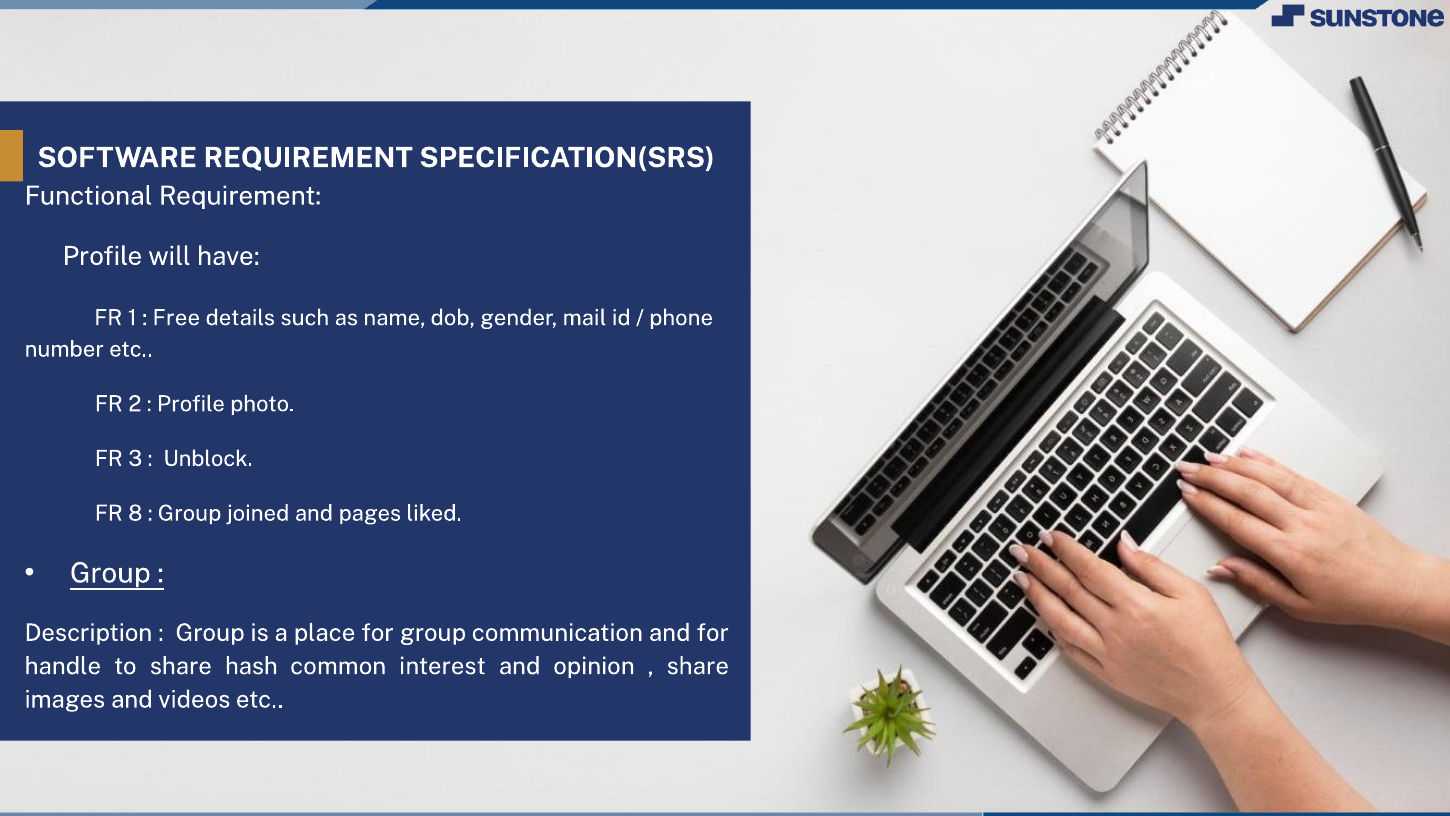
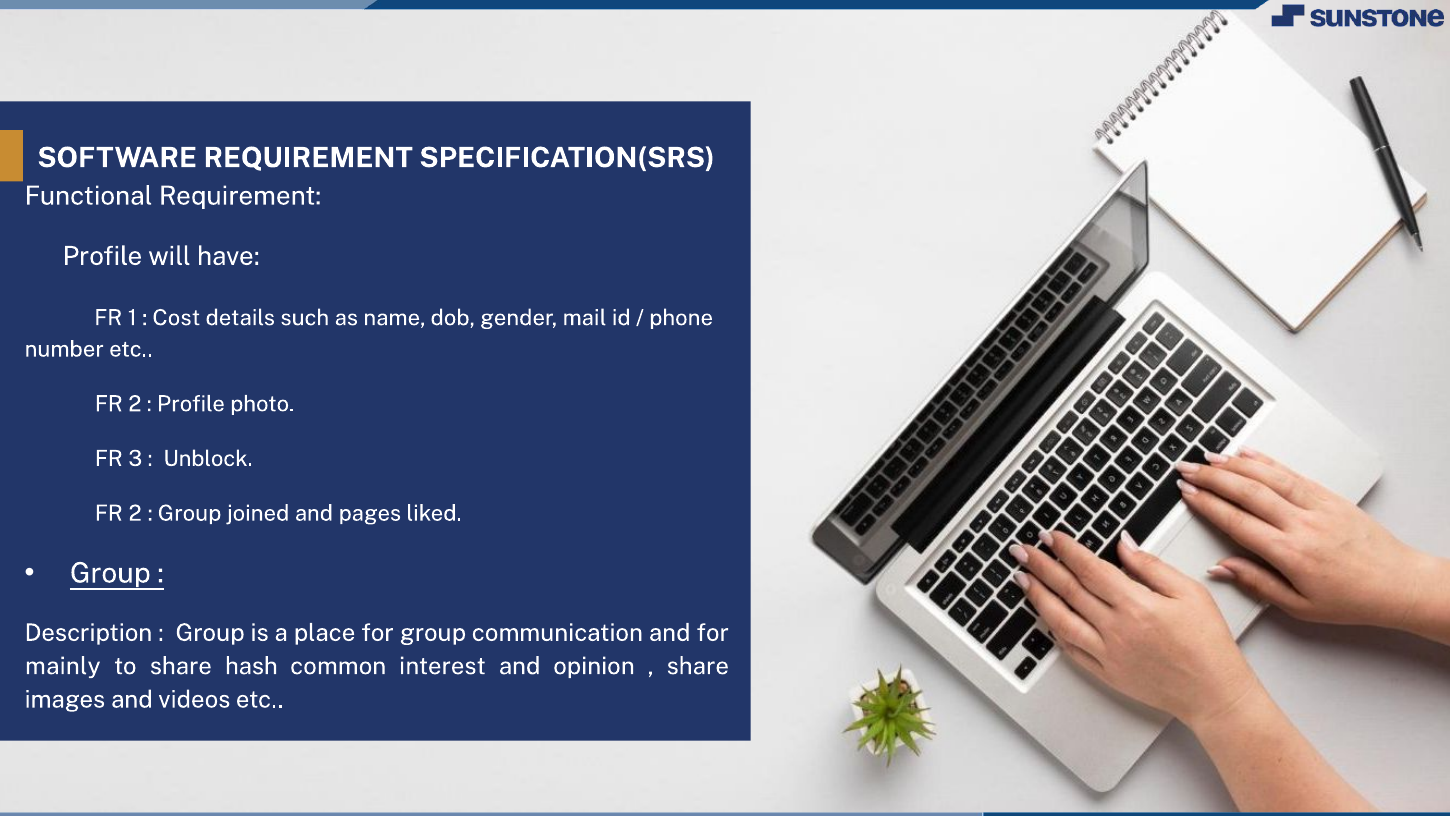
Free: Free -> Cost (176, 318)
8: 8 -> 2 (135, 513)
handle: handle -> mainly (63, 666)
